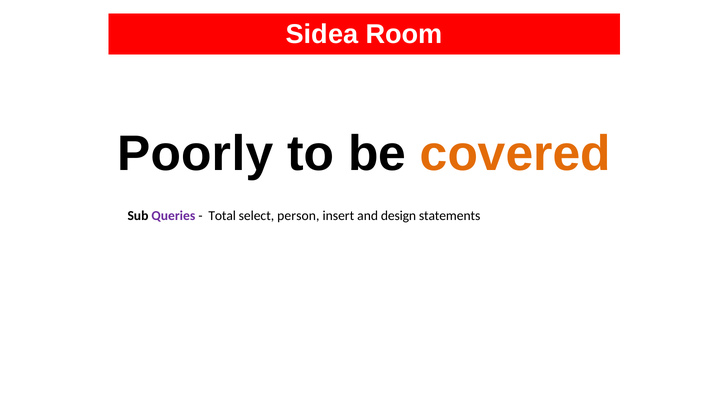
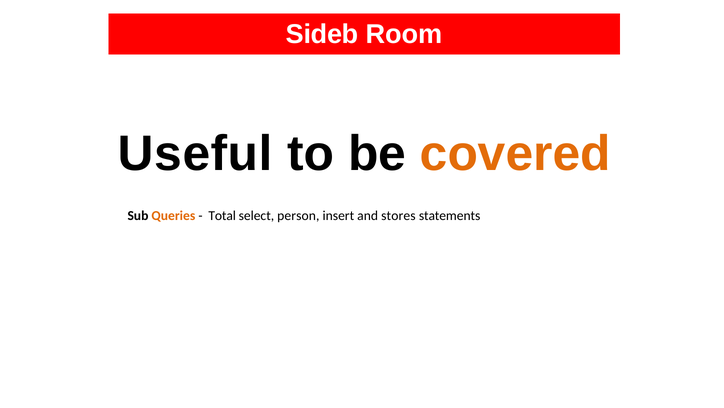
Sidea: Sidea -> Sideb (322, 34)
Poorly: Poorly -> Useful (195, 154)
Queries colour: purple -> orange (173, 215)
design: design -> stores (398, 215)
